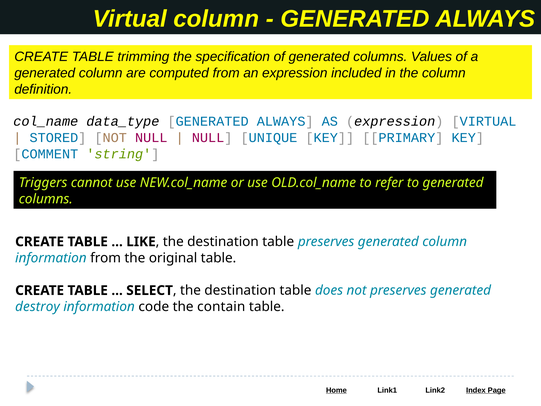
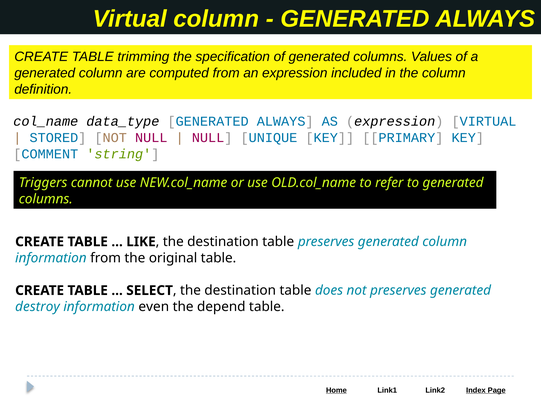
code: code -> even (154, 307)
contain: contain -> depend (221, 307)
